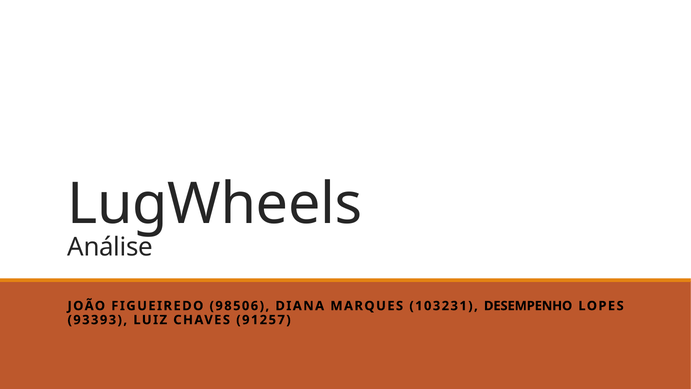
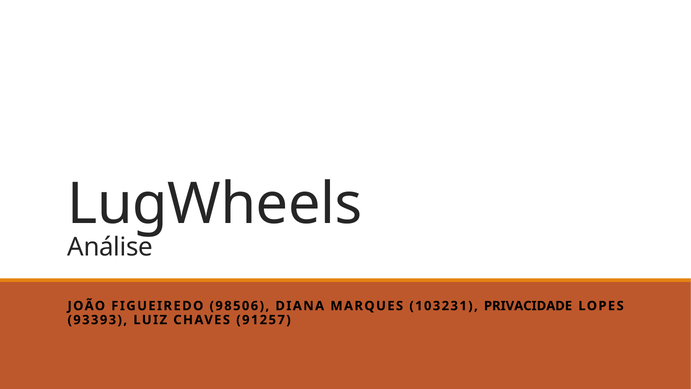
DESEMPENHO: DESEMPENHO -> PRIVACIDADE (528, 306)
